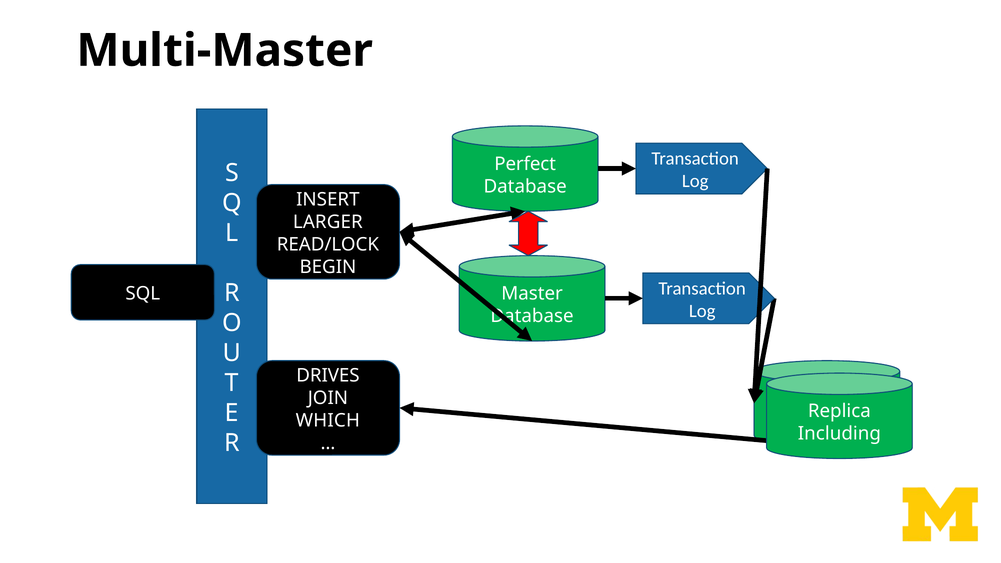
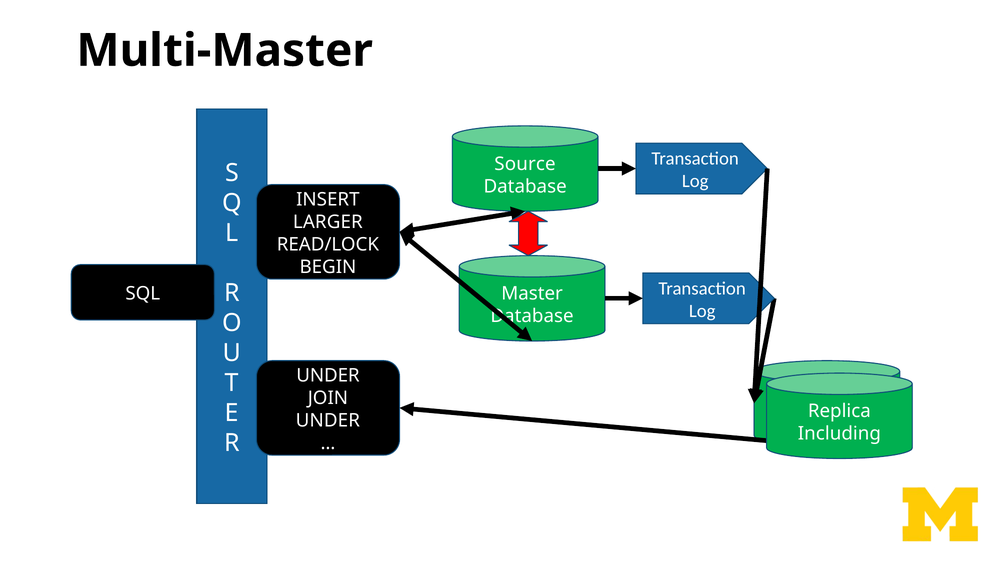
Perfect: Perfect -> Source (525, 164)
DRIVES: DRIVES -> UNDER (328, 375)
WHICH: WHICH -> UNDER (328, 420)
